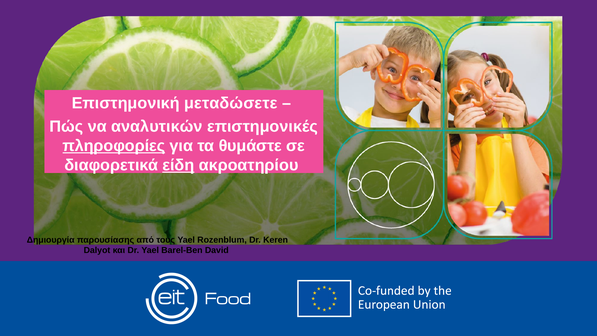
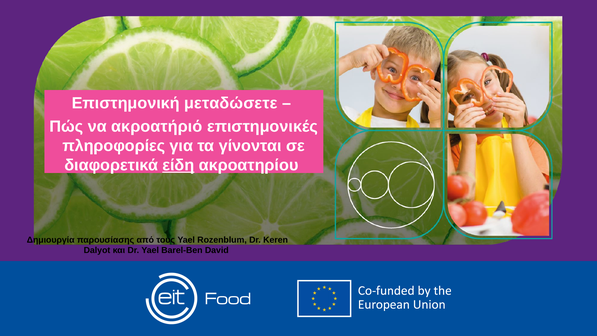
αναλυτικών: αναλυτικών -> ακροατήριό (157, 126)
πληροφορίες underline: present -> none (114, 146)
θυμάστε: θυμάστε -> γίνονται (250, 146)
